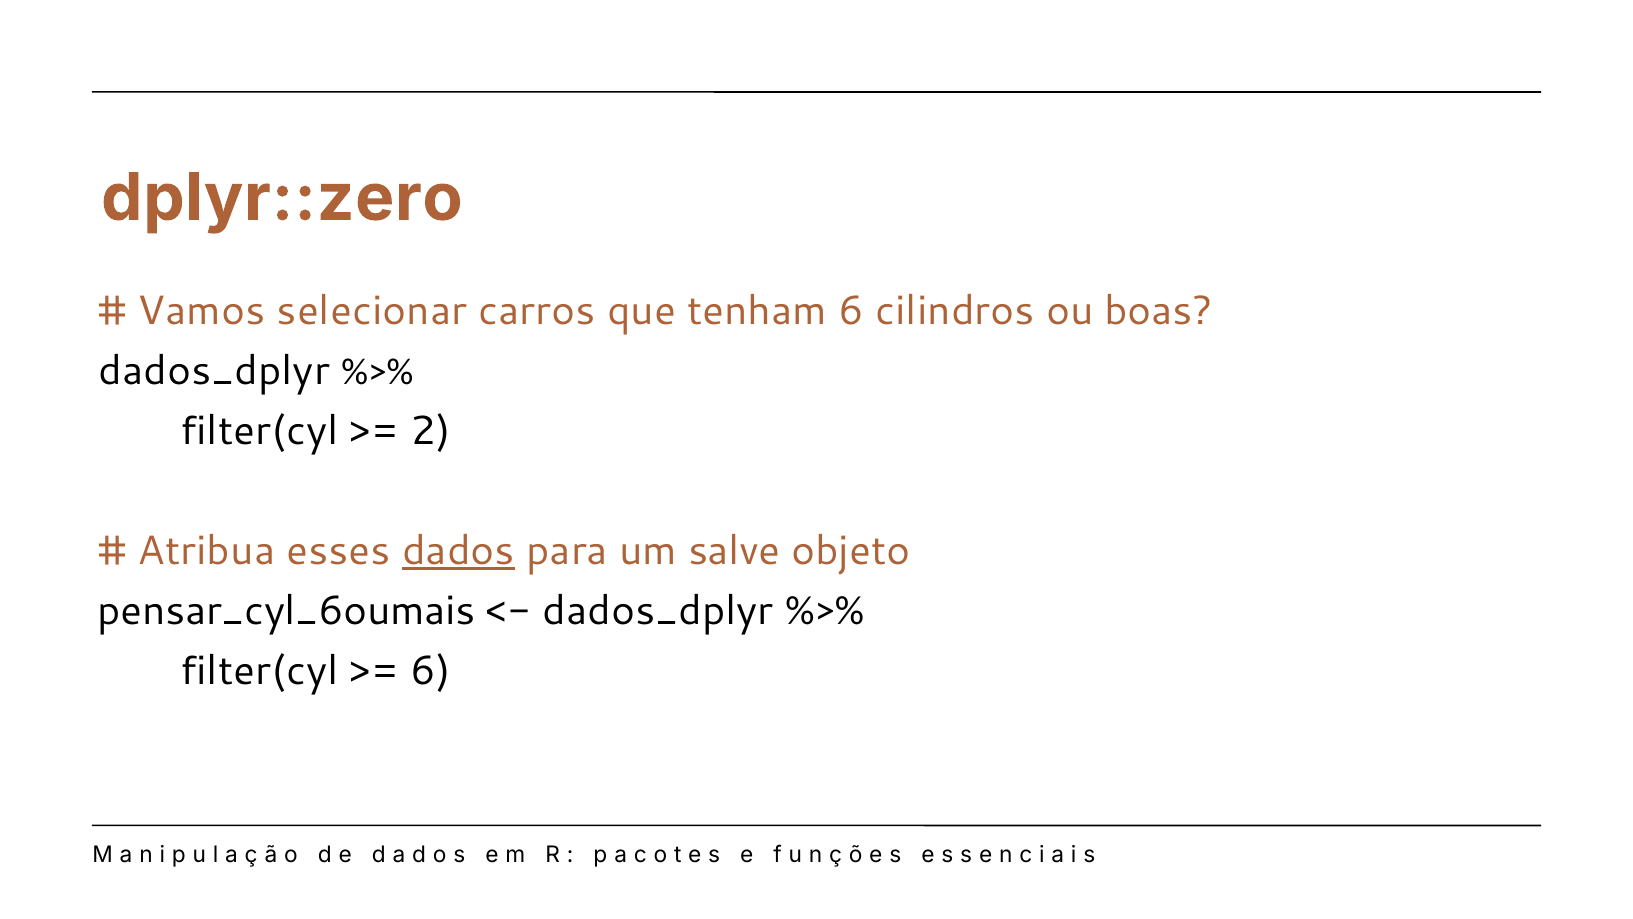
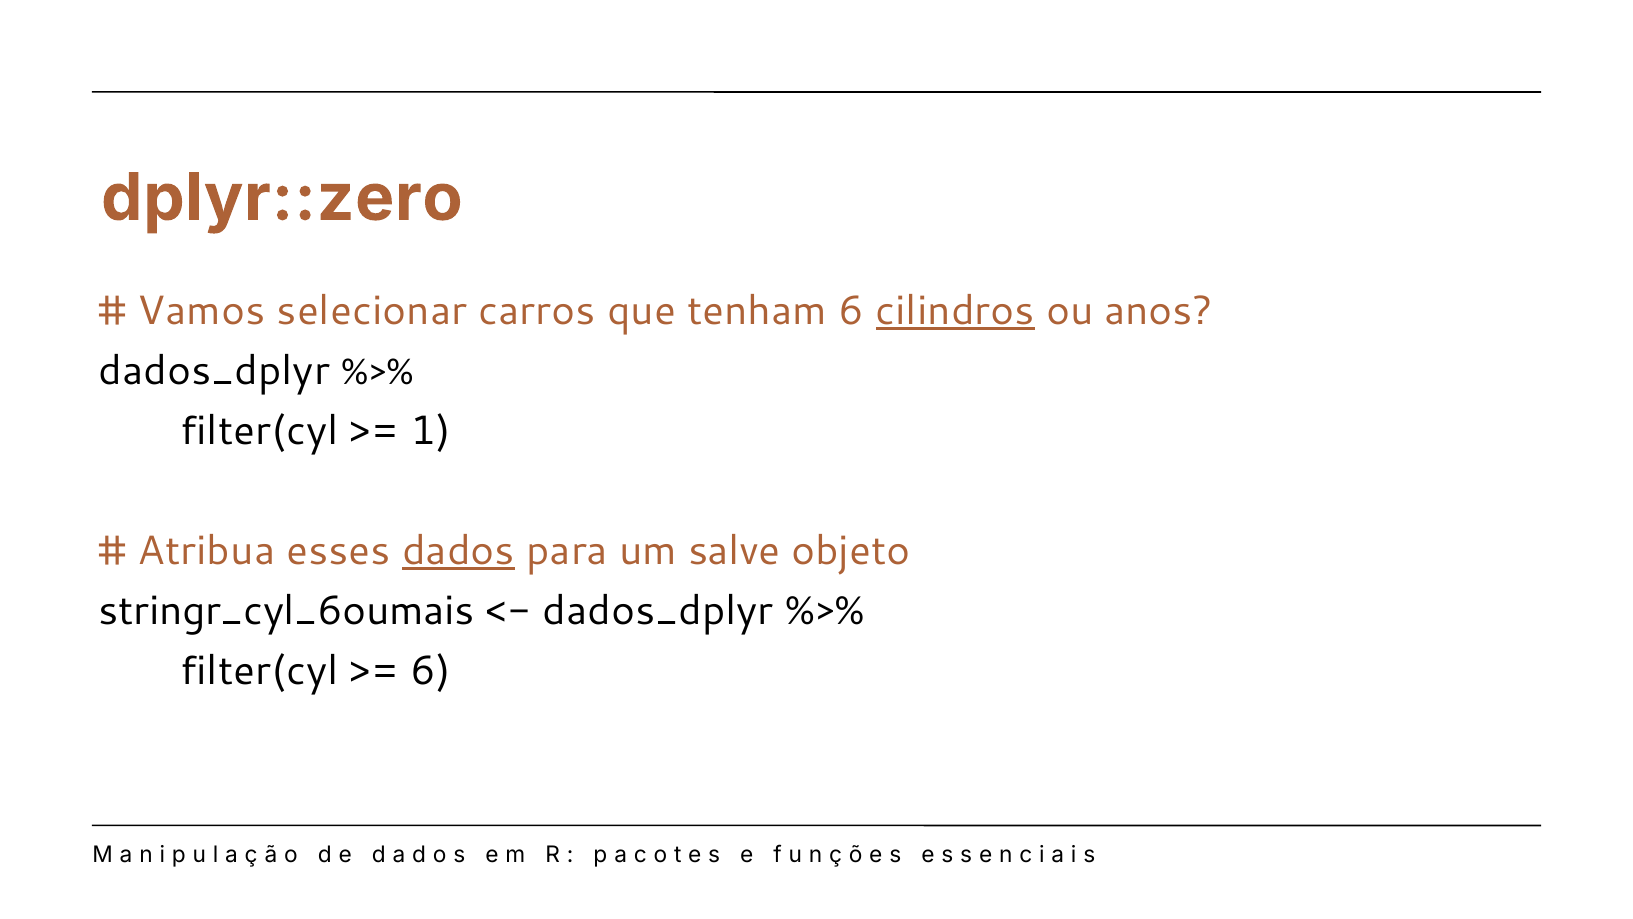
cilindros underline: none -> present (955, 311)
boas: boas -> anos (1159, 311)
2: 2 -> 1 (430, 431)
pensar_cyl_6oumais: pensar_cyl_6oumais -> stringr_cyl_6oumais (287, 611)
